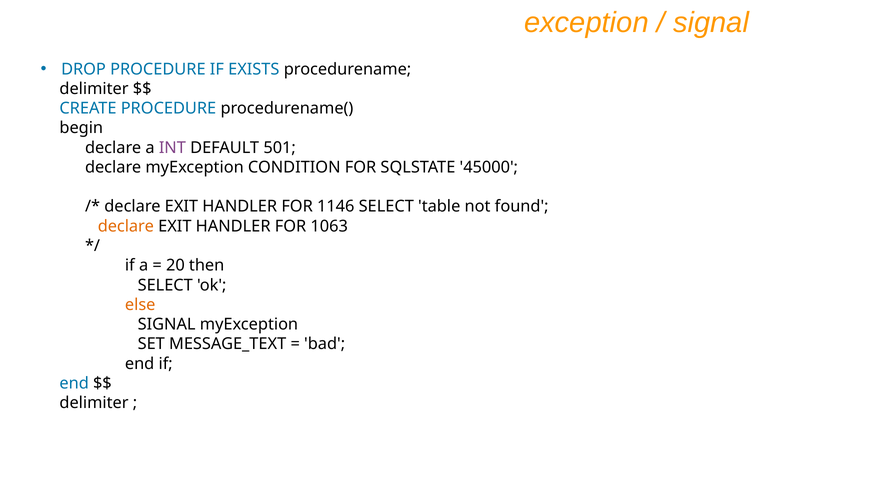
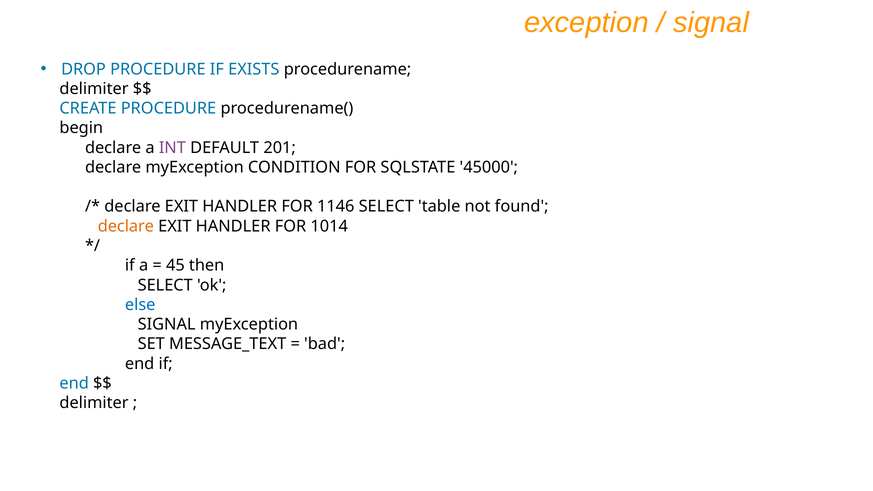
501: 501 -> 201 (280, 148)
1063: 1063 -> 1014 (329, 226)
20: 20 -> 45 (175, 266)
else colour: orange -> blue (140, 305)
